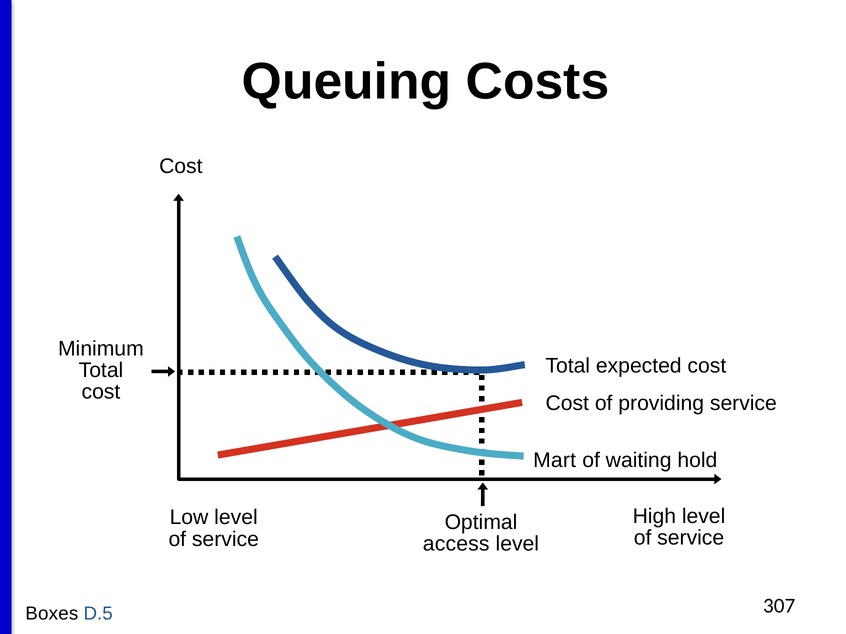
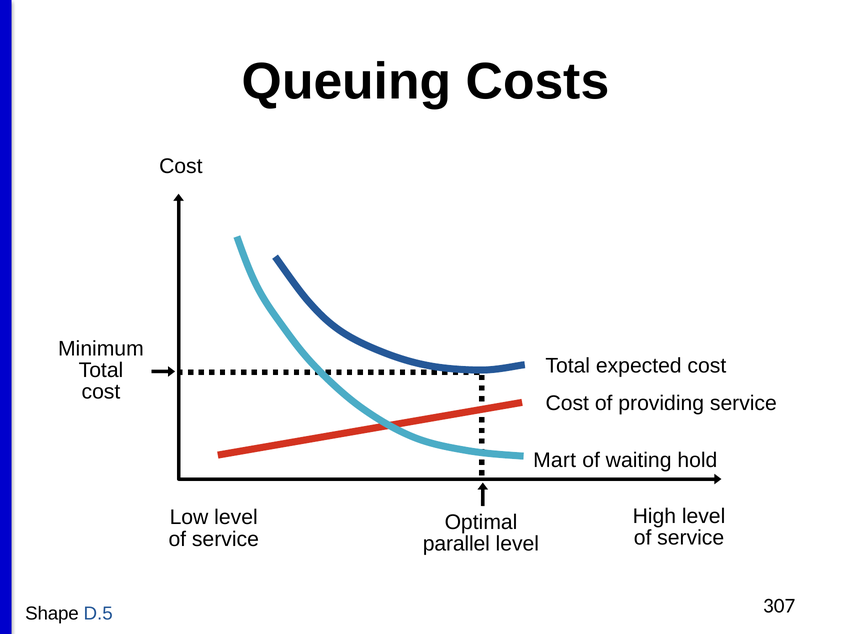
access: access -> parallel (456, 544)
Boxes: Boxes -> Shape (52, 614)
